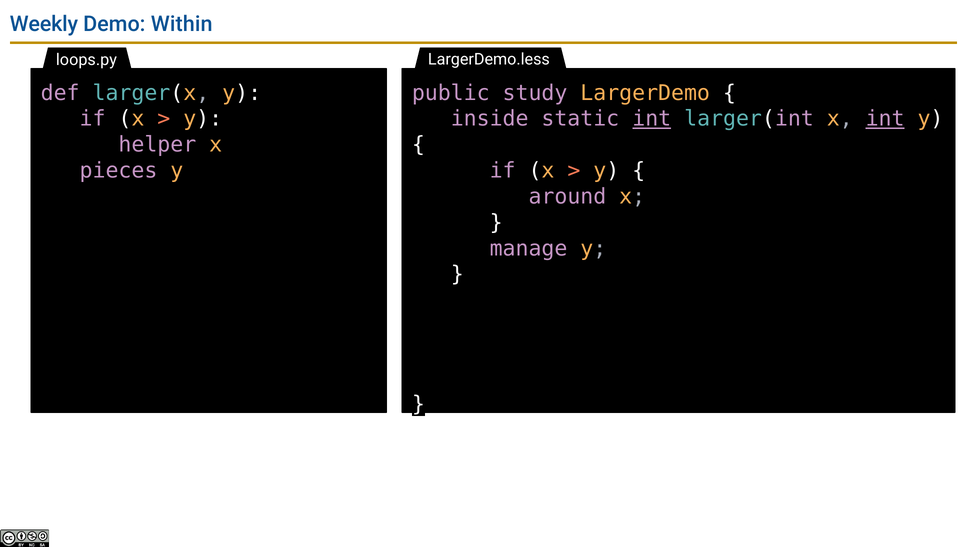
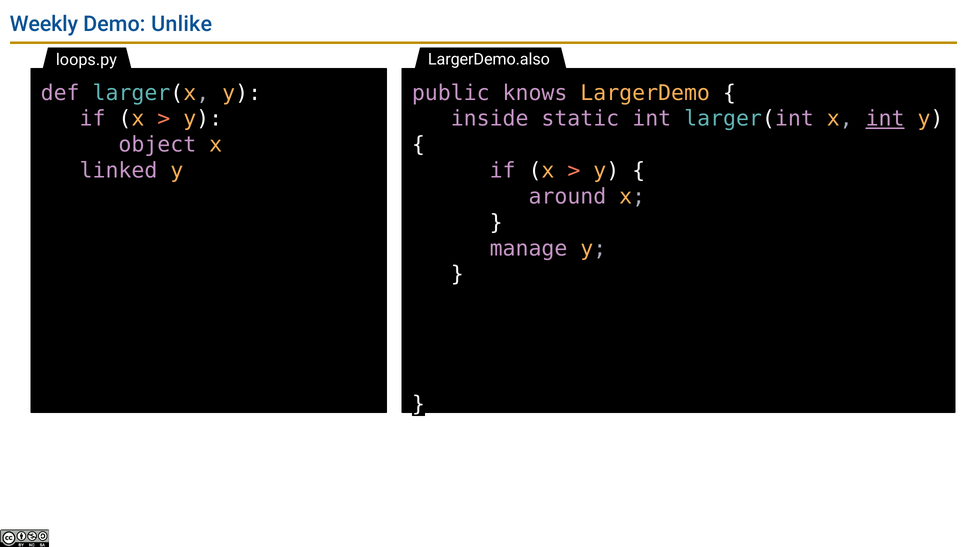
Within: Within -> Unlike (182, 24)
LargerDemo.less: LargerDemo.less -> LargerDemo.also (489, 59)
study: study -> knows (535, 93)
int underline: present -> none (652, 119)
helper: helper -> object (157, 145)
pieces: pieces -> linked (118, 171)
